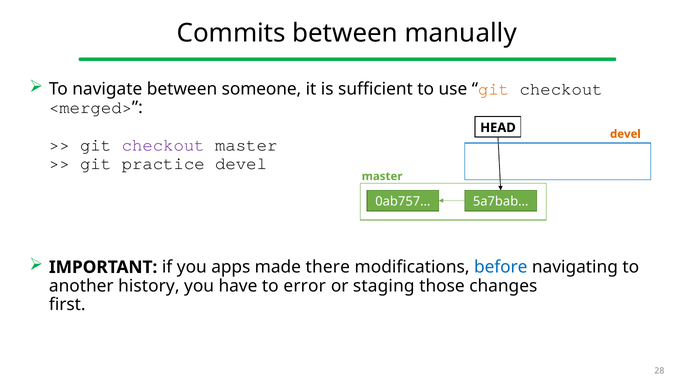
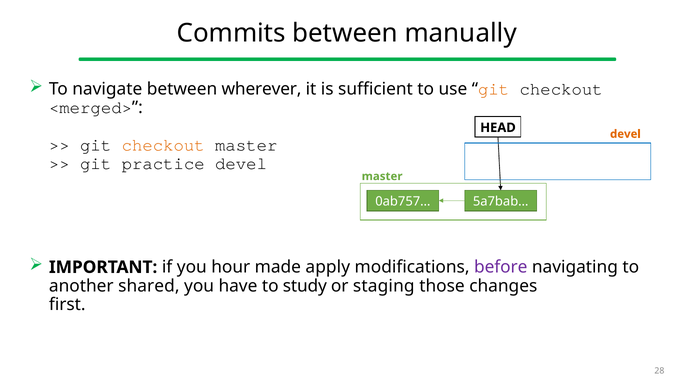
someone: someone -> wherever (262, 89)
checkout colour: purple -> orange (163, 145)
apps: apps -> hour (231, 267)
there: there -> apply (328, 267)
before colour: blue -> purple (501, 267)
history: history -> shared (149, 286)
error: error -> study (305, 286)
